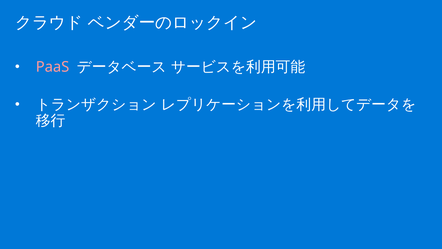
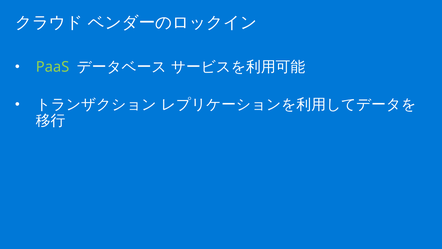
PaaS colour: pink -> light green (53, 67)
